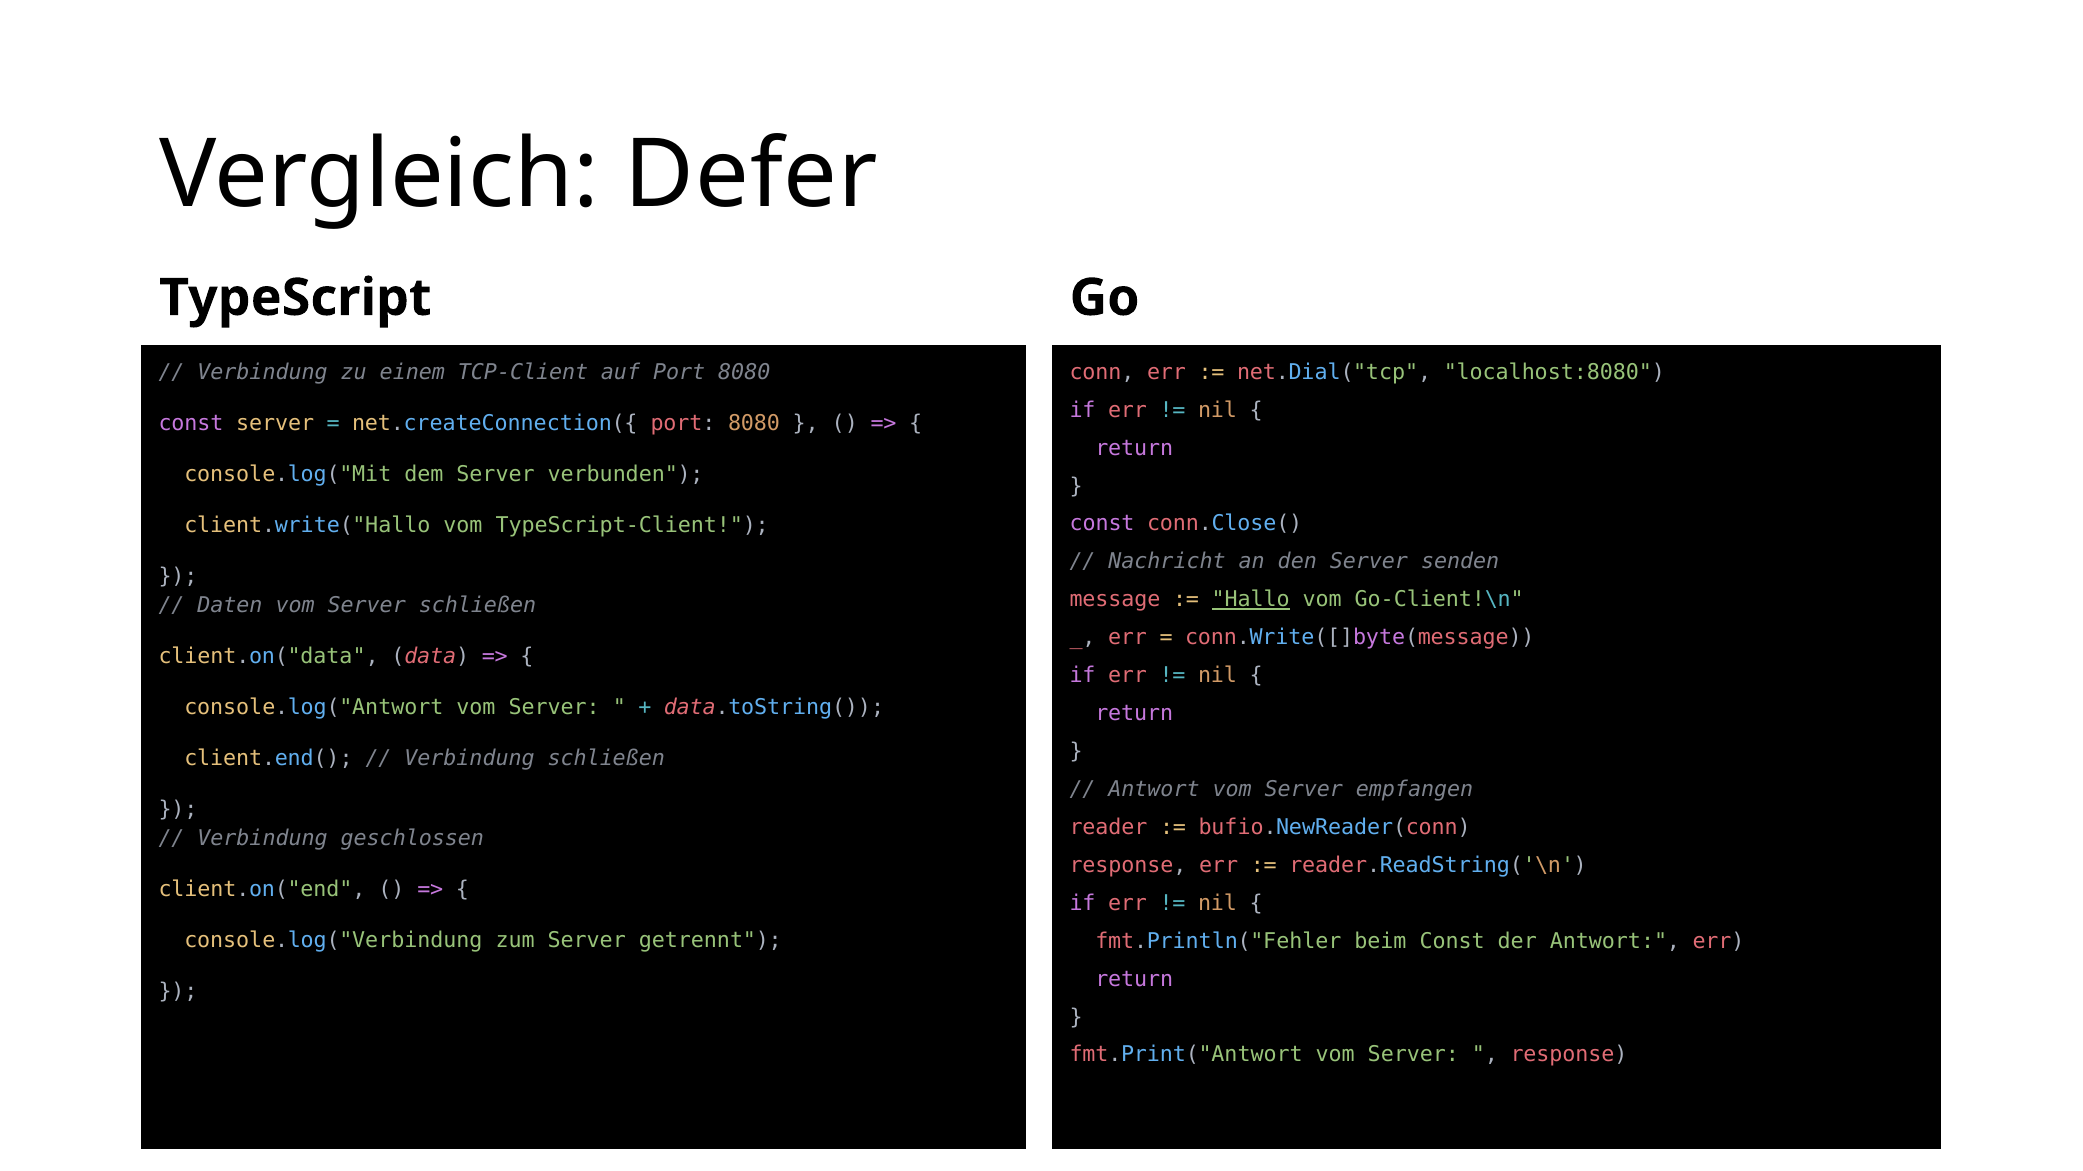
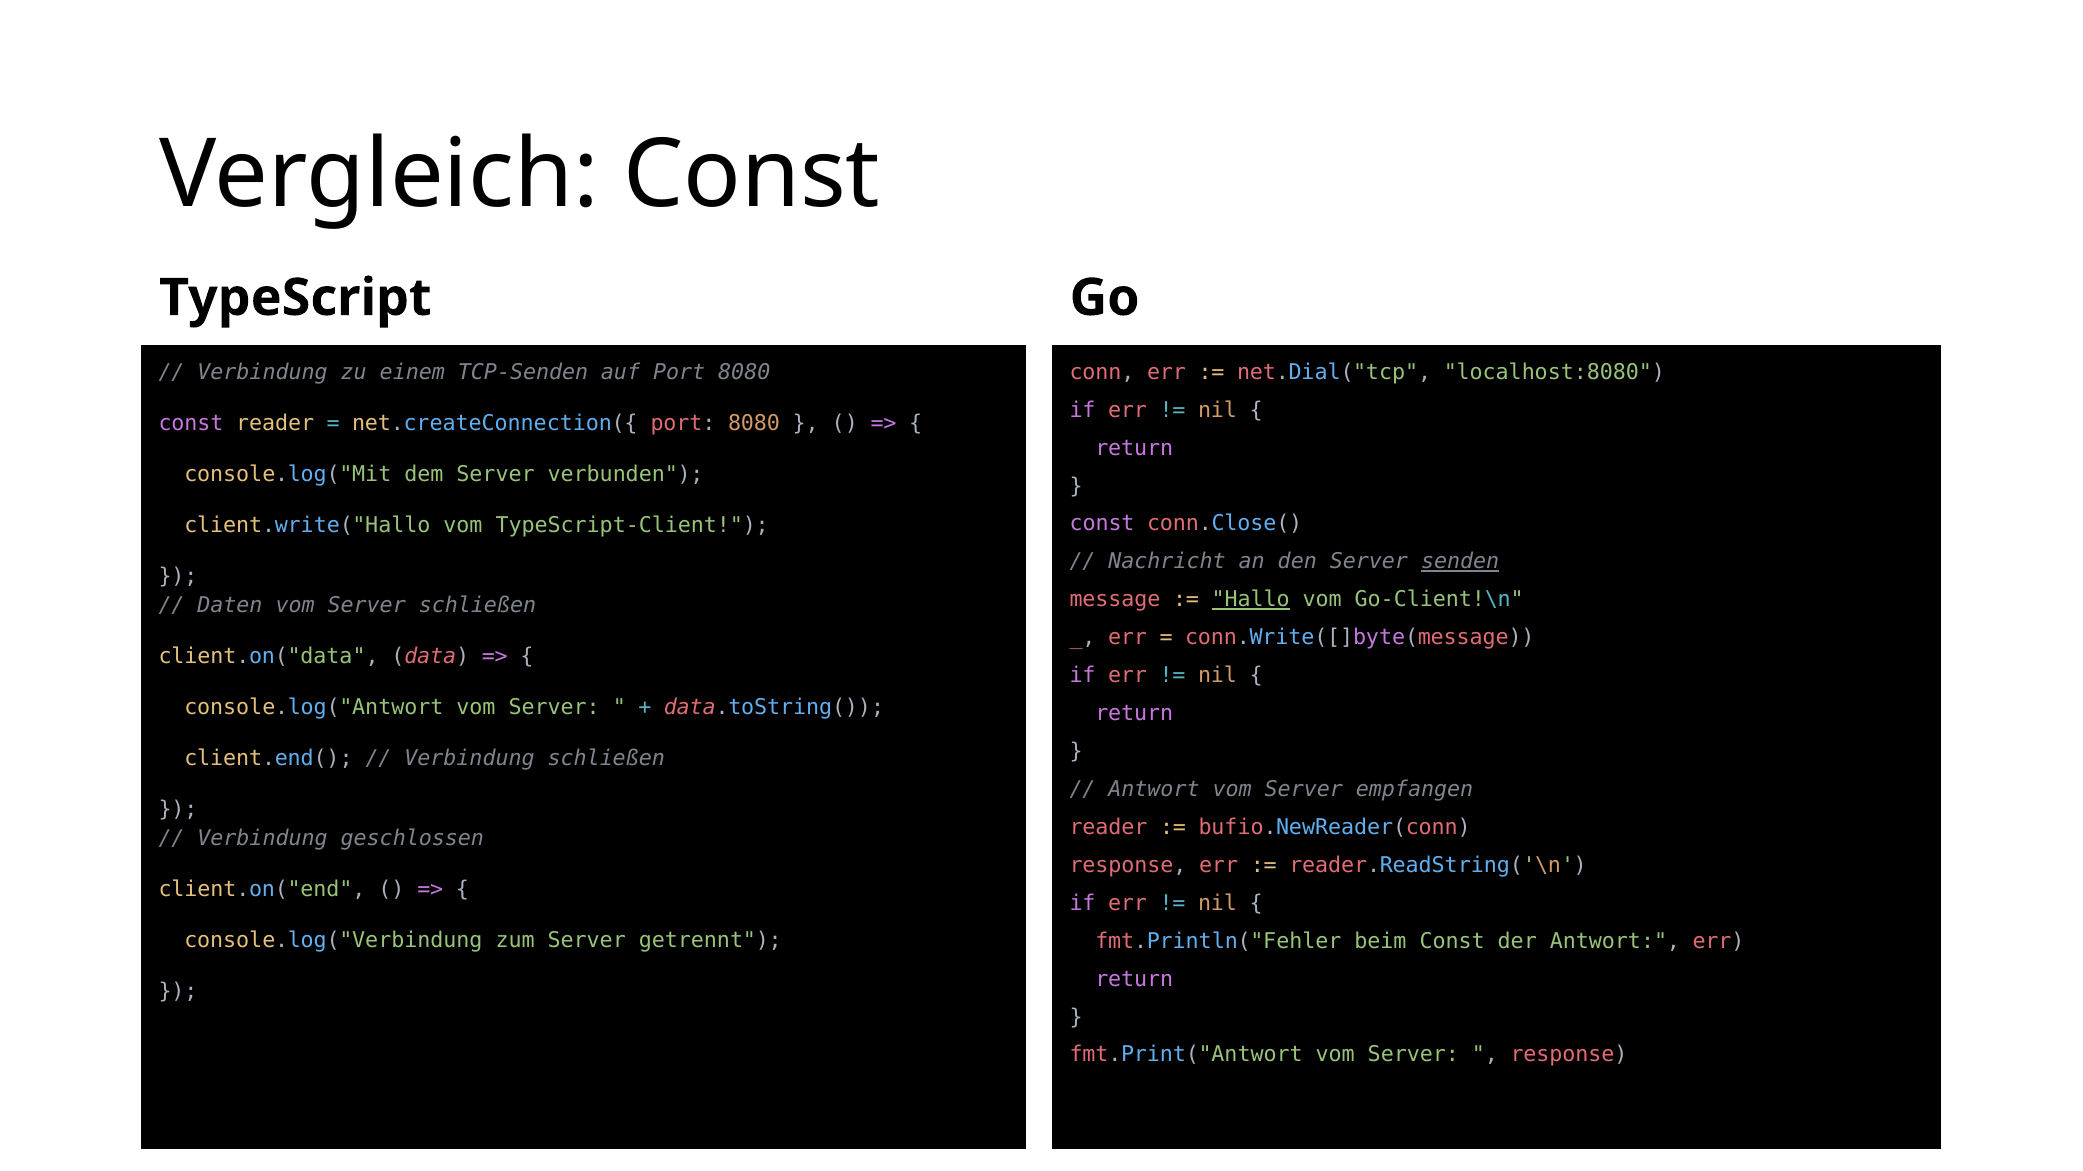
Vergleich Defer: Defer -> Const (752, 175)
TCP-Client: TCP-Client -> TCP-Senden (523, 372)
const server: server -> reader (275, 423)
senden underline: none -> present (1460, 562)
